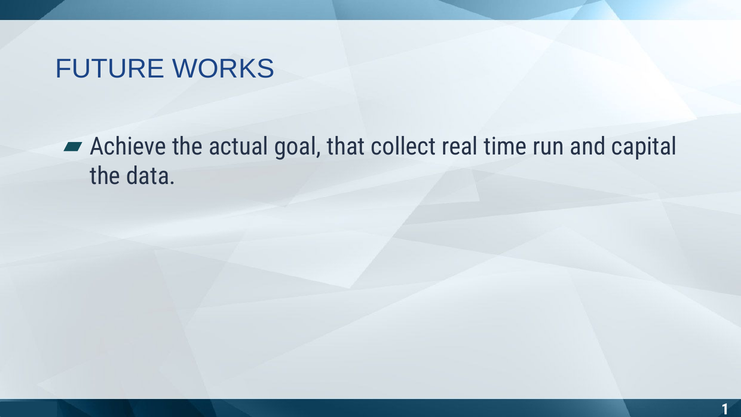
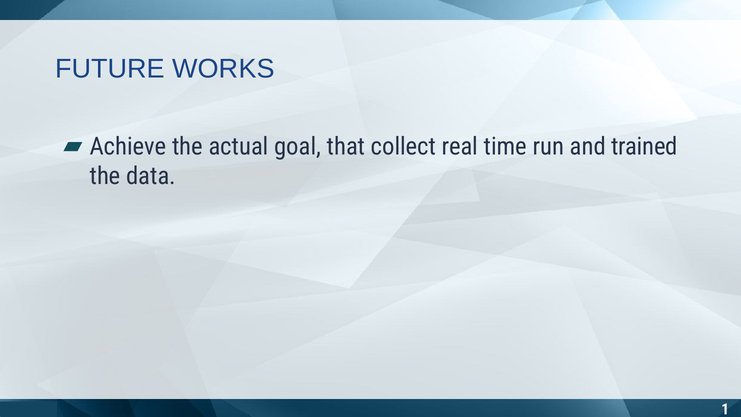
capital: capital -> trained (644, 146)
